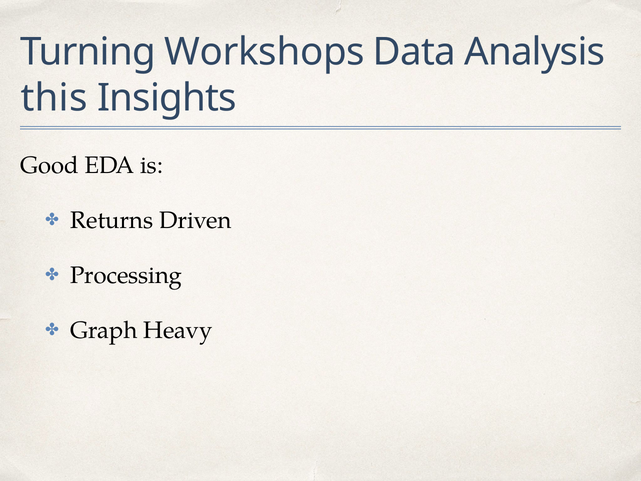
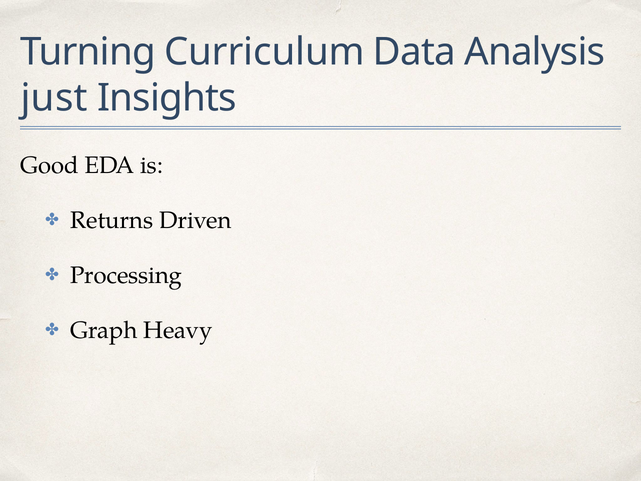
Workshops: Workshops -> Curriculum (264, 52)
this: this -> just (54, 98)
